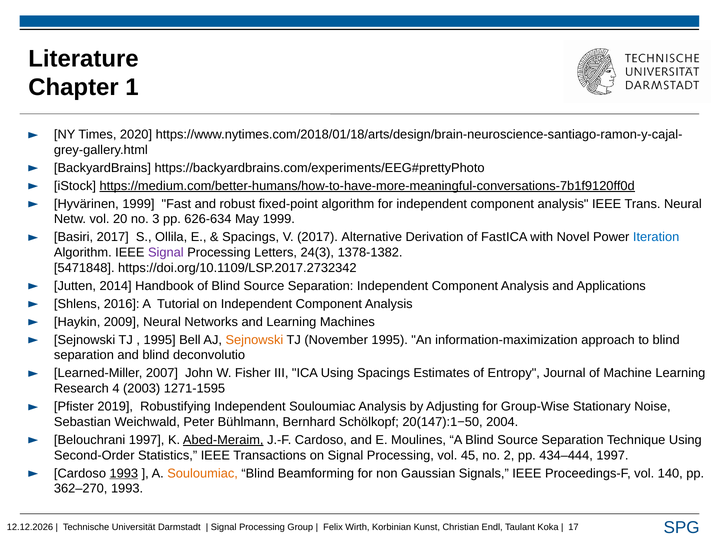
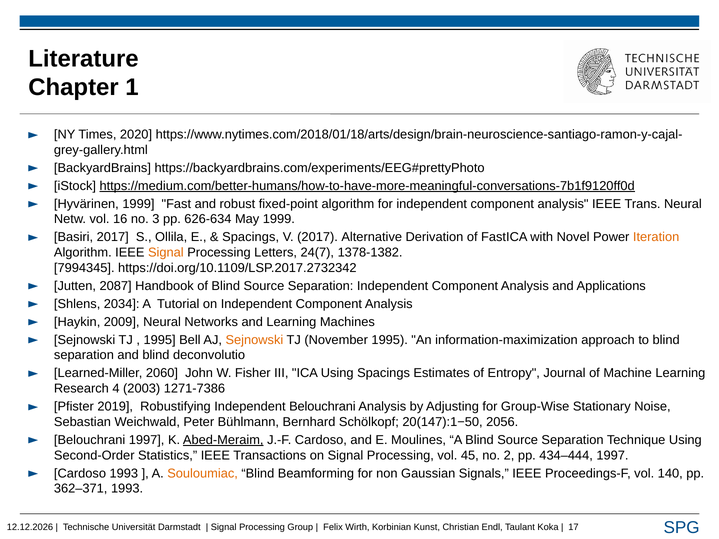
20: 20 -> 16 (120, 219)
Iteration colour: blue -> orange (656, 237)
Signal colour: purple -> orange (166, 253)
24(3: 24(3 -> 24(7 (317, 253)
5471848: 5471848 -> 7994345 (84, 268)
2014: 2014 -> 2087 (116, 286)
2016: 2016 -> 2034 (122, 304)
2007: 2007 -> 2060 (162, 373)
1271-1595: 1271-1595 -> 1271-7386 (194, 389)
Independent Souloumiac: Souloumiac -> Belouchrani (322, 407)
2004: 2004 -> 2056 (502, 422)
1993 underline: present -> none (124, 474)
362–270: 362–270 -> 362–371 (81, 489)
